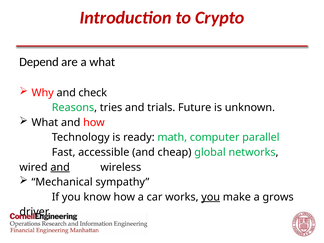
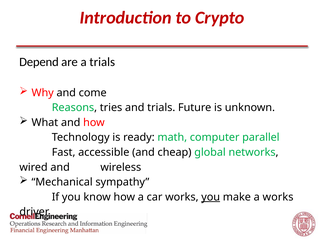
a what: what -> trials (102, 62)
check: check -> come (93, 93)
and underline: present -> none (60, 167)
a grows: grows -> works (278, 197)
